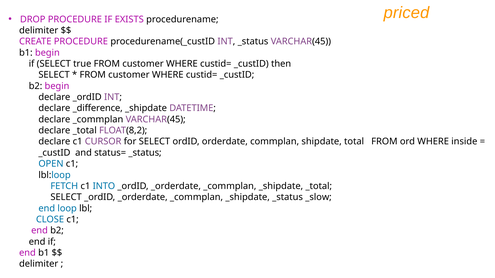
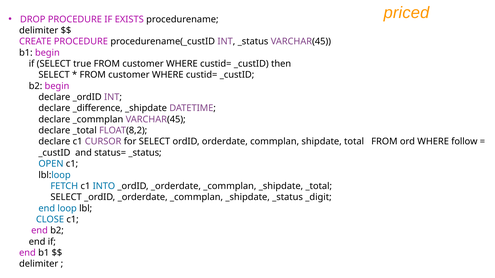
inside: inside -> follow (464, 142)
_slow: _slow -> _digit (318, 198)
